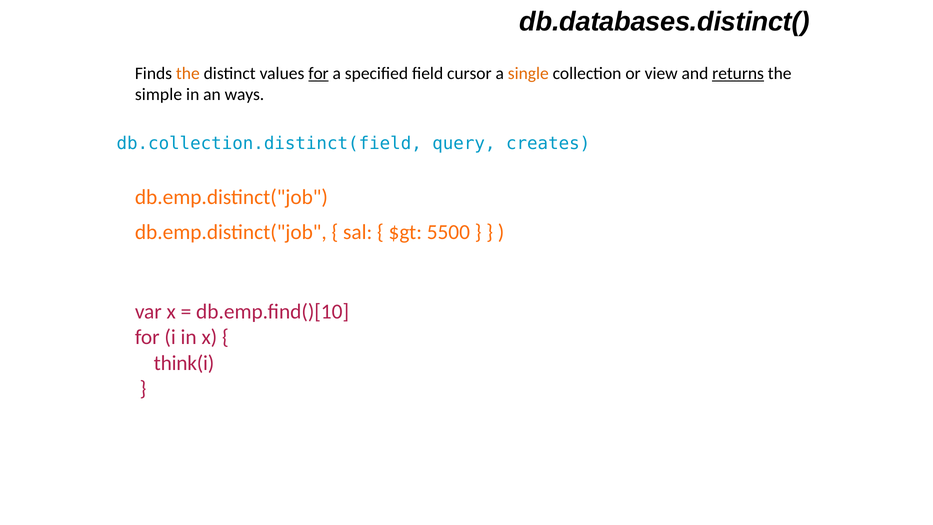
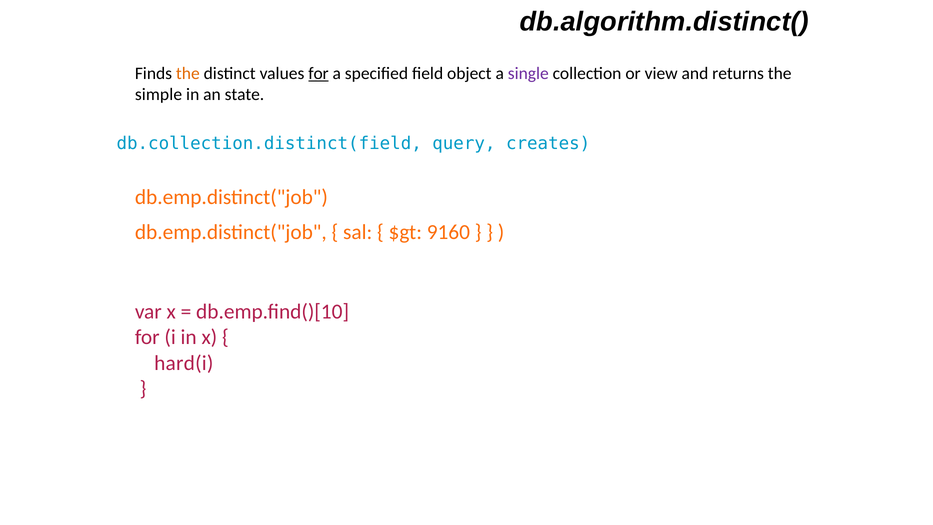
db.databases.distinct(: db.databases.distinct( -> db.algorithm.distinct( (664, 22)
cursor: cursor -> object (469, 73)
single colour: orange -> purple (528, 73)
returns underline: present -> none (738, 73)
ways: ways -> state (244, 94)
5500: 5500 -> 9160 (448, 232)
think(i: think(i -> hard(i (184, 363)
